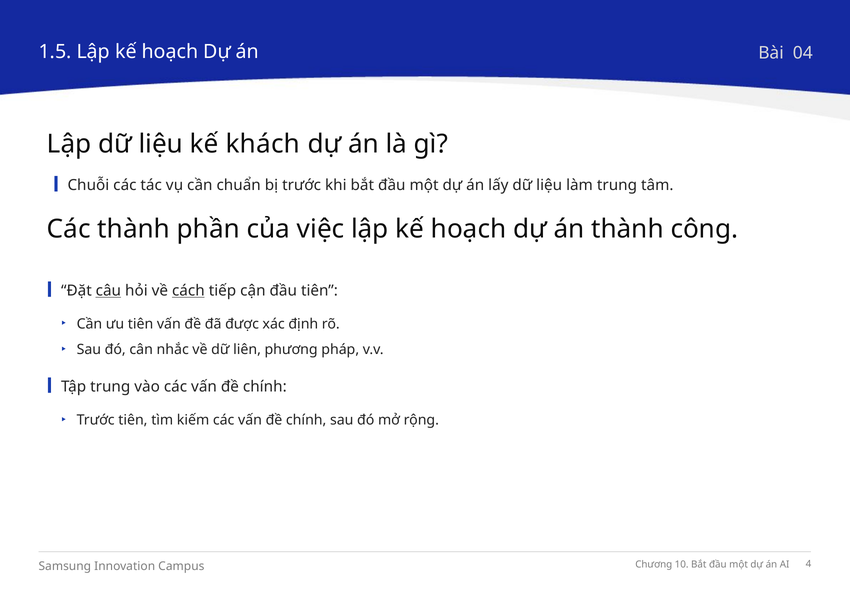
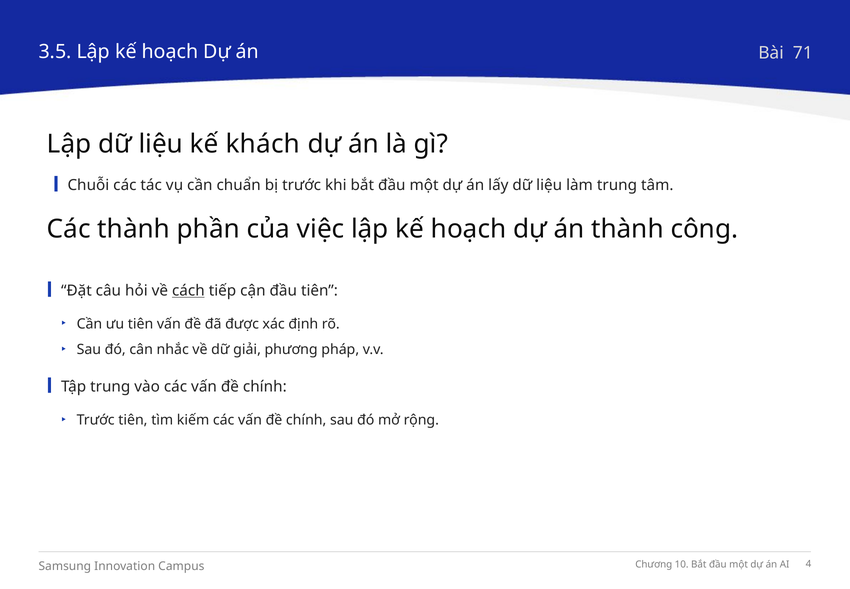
1.5: 1.5 -> 3.5 (55, 52)
04: 04 -> 71 (803, 53)
câu underline: present -> none (108, 291)
liên: liên -> giải (247, 350)
